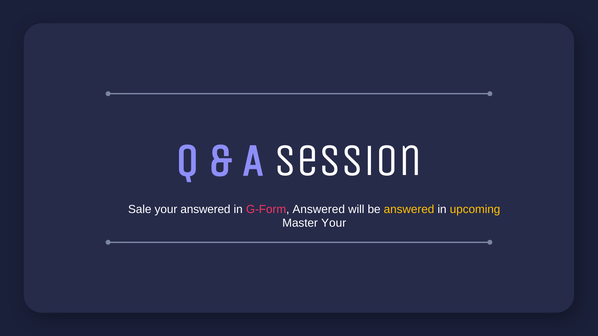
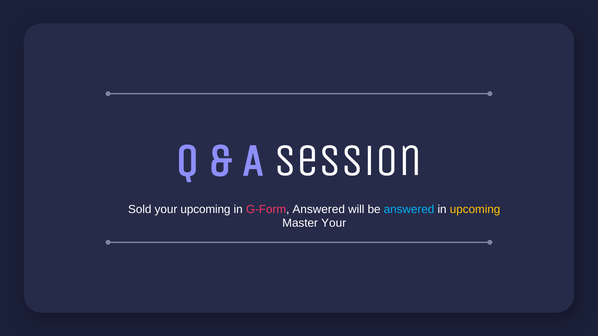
Sale: Sale -> Sold (140, 209)
your answered: answered -> upcoming (205, 209)
answered colour: yellow -> light blue (409, 209)
